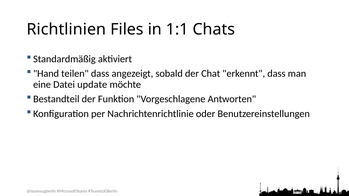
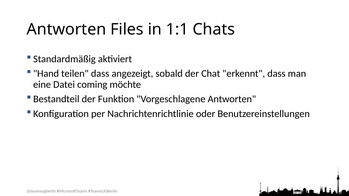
Richtlinien: Richtlinien -> Antworten (66, 29)
update: update -> coming (92, 85)
